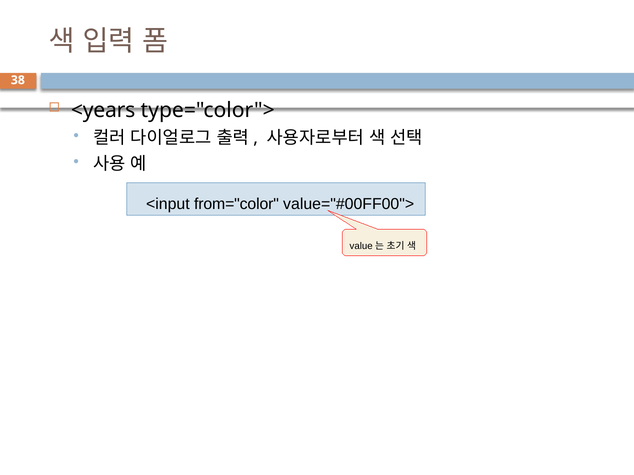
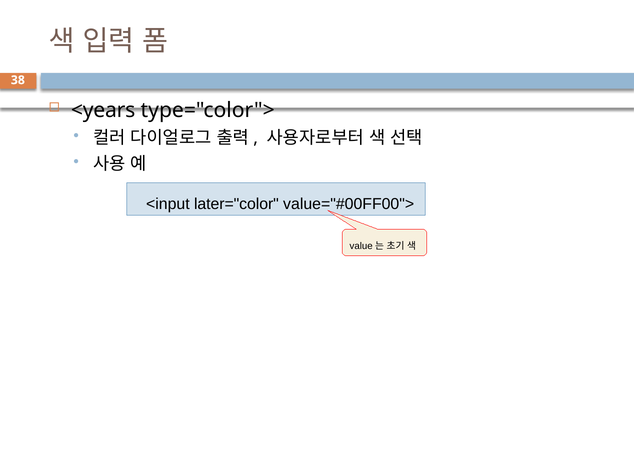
from="color: from="color -> later="color (236, 204)
